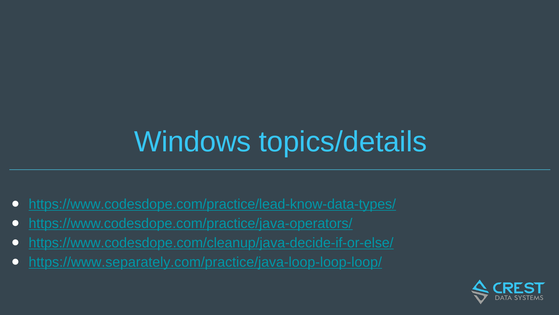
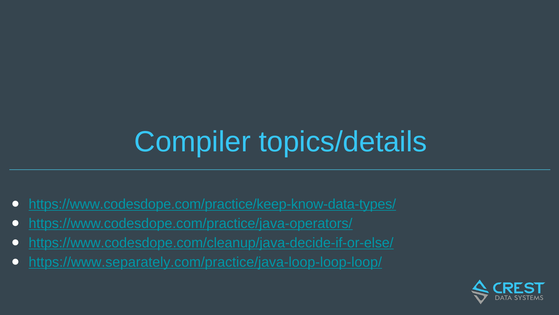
Windows: Windows -> Compiler (193, 142)
https://www.codesdope.com/practice/lead-know-data-types/: https://www.codesdope.com/practice/lead-know-data-types/ -> https://www.codesdope.com/practice/keep-know-data-types/ (212, 204)
